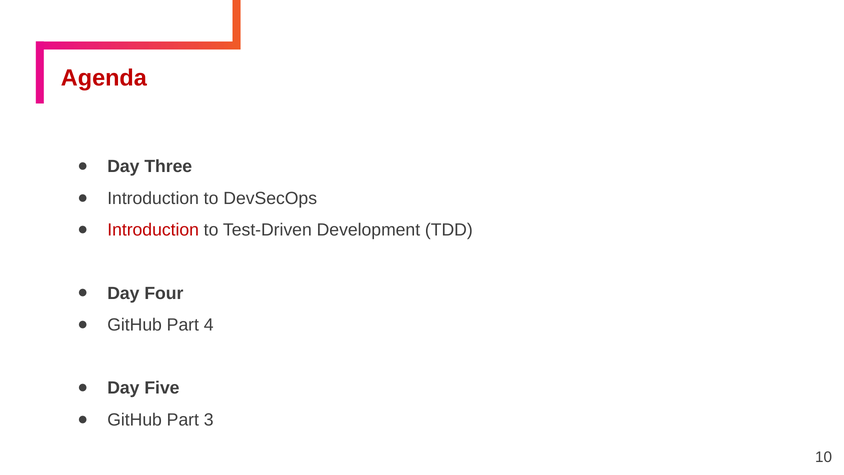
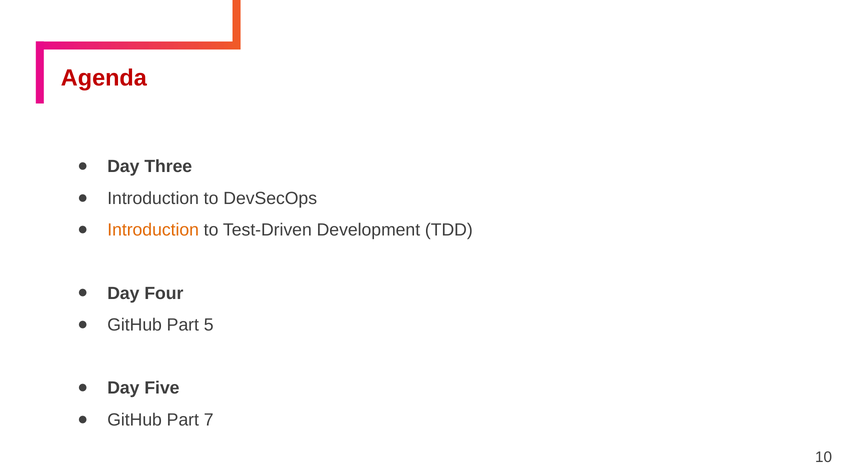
Introduction colour: red -> orange (153, 230)
4: 4 -> 5 (209, 325)
3: 3 -> 7 (209, 420)
